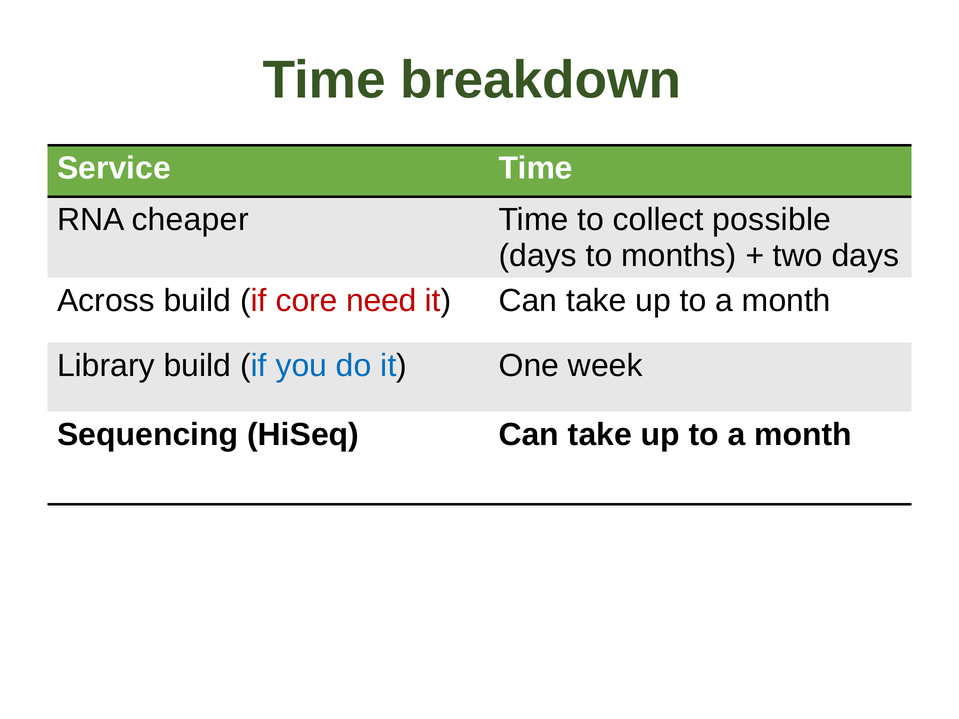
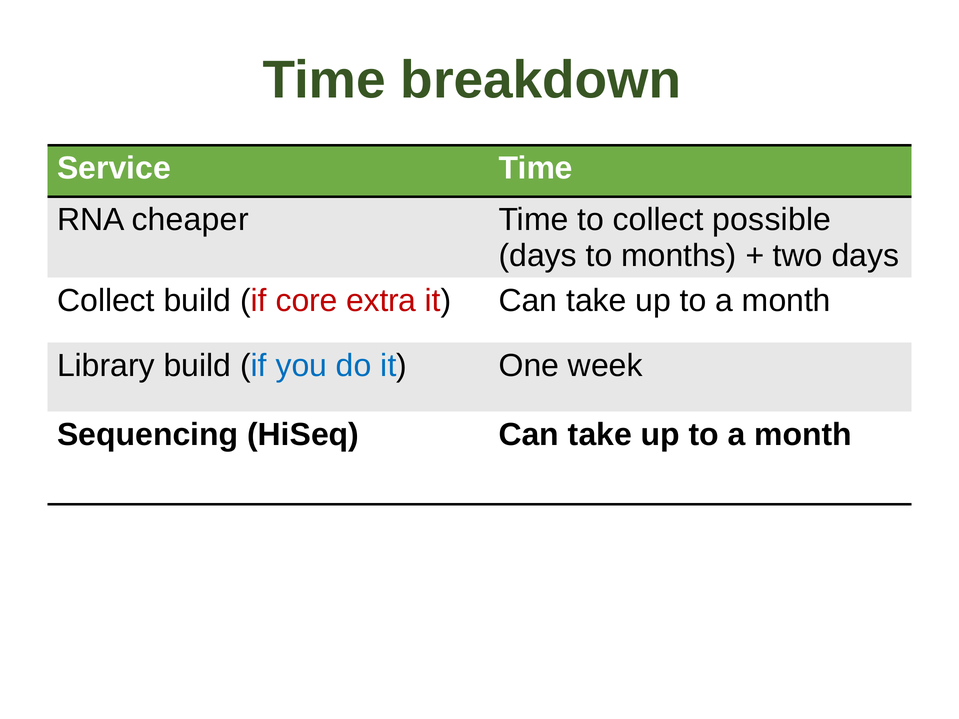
Across: Across -> Collect (106, 301)
need: need -> extra (381, 301)
